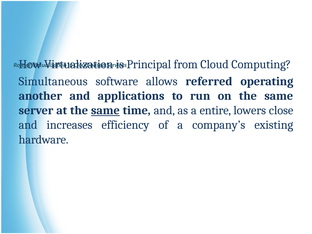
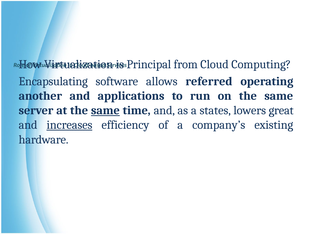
Simultaneous: Simultaneous -> Encapsulating (53, 81)
entire: entire -> states (215, 110)
close: close -> great (281, 110)
increases underline: none -> present (69, 125)
